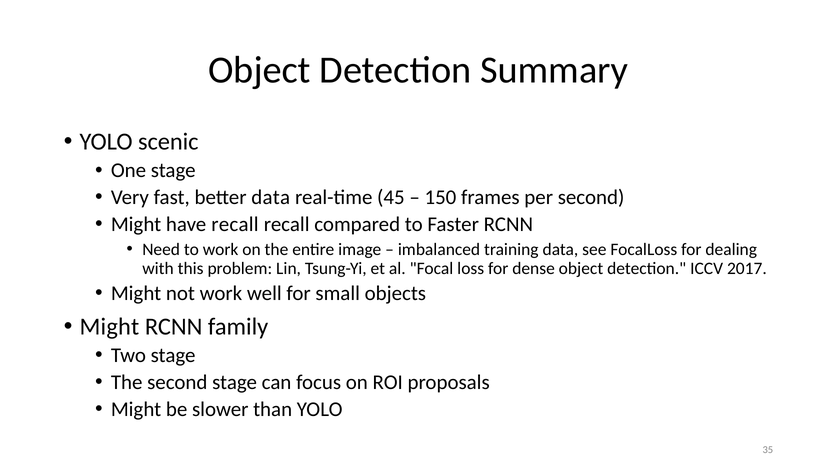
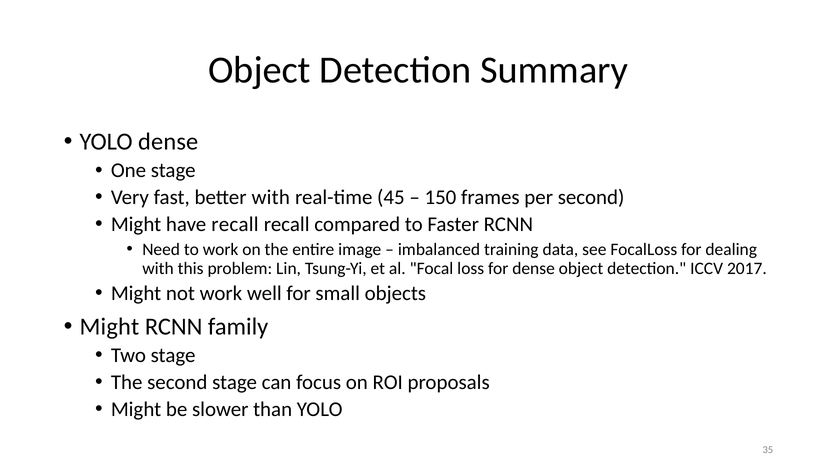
YOLO scenic: scenic -> dense (168, 142)
better data: data -> with (271, 197)
